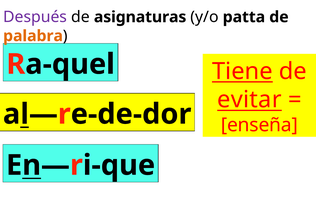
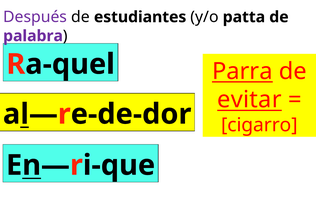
asignaturas: asignaturas -> estudiantes (140, 17)
palabra colour: orange -> purple (33, 36)
Tiene: Tiene -> Parra (242, 71)
enseña: enseña -> cigarro (259, 125)
